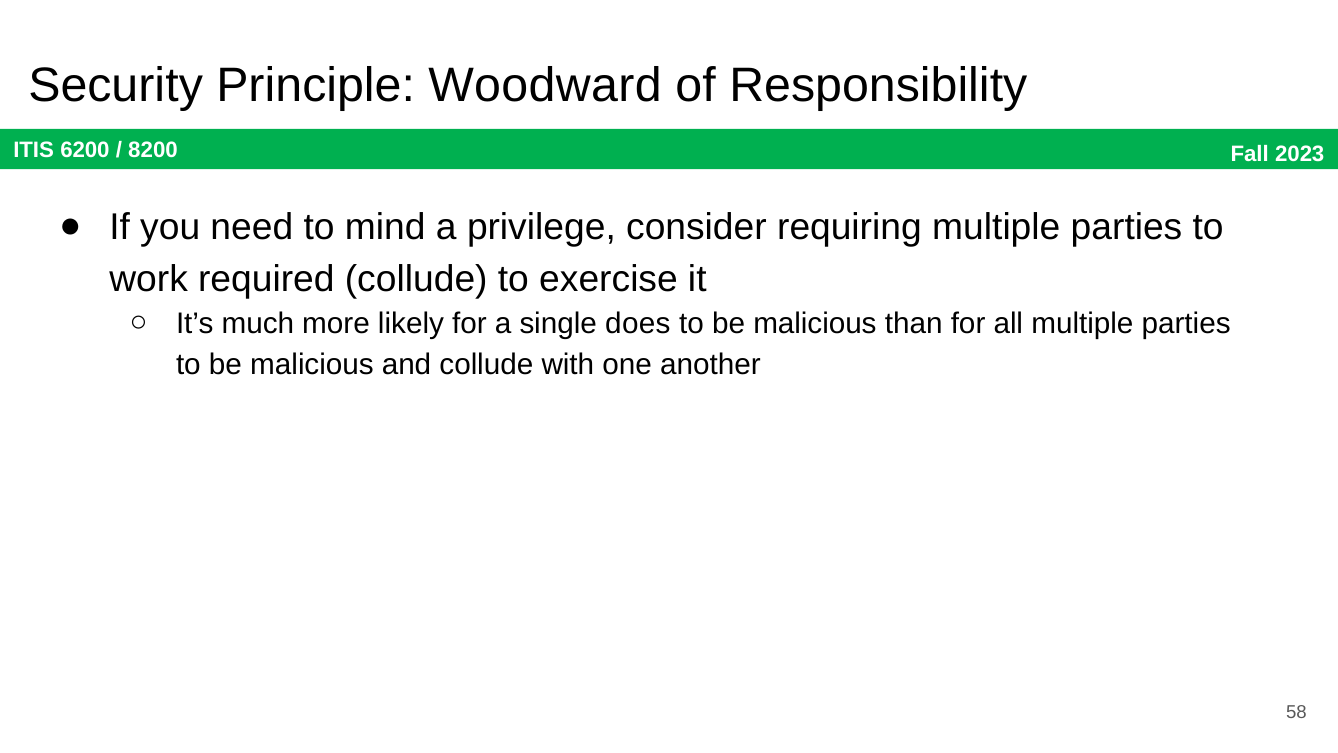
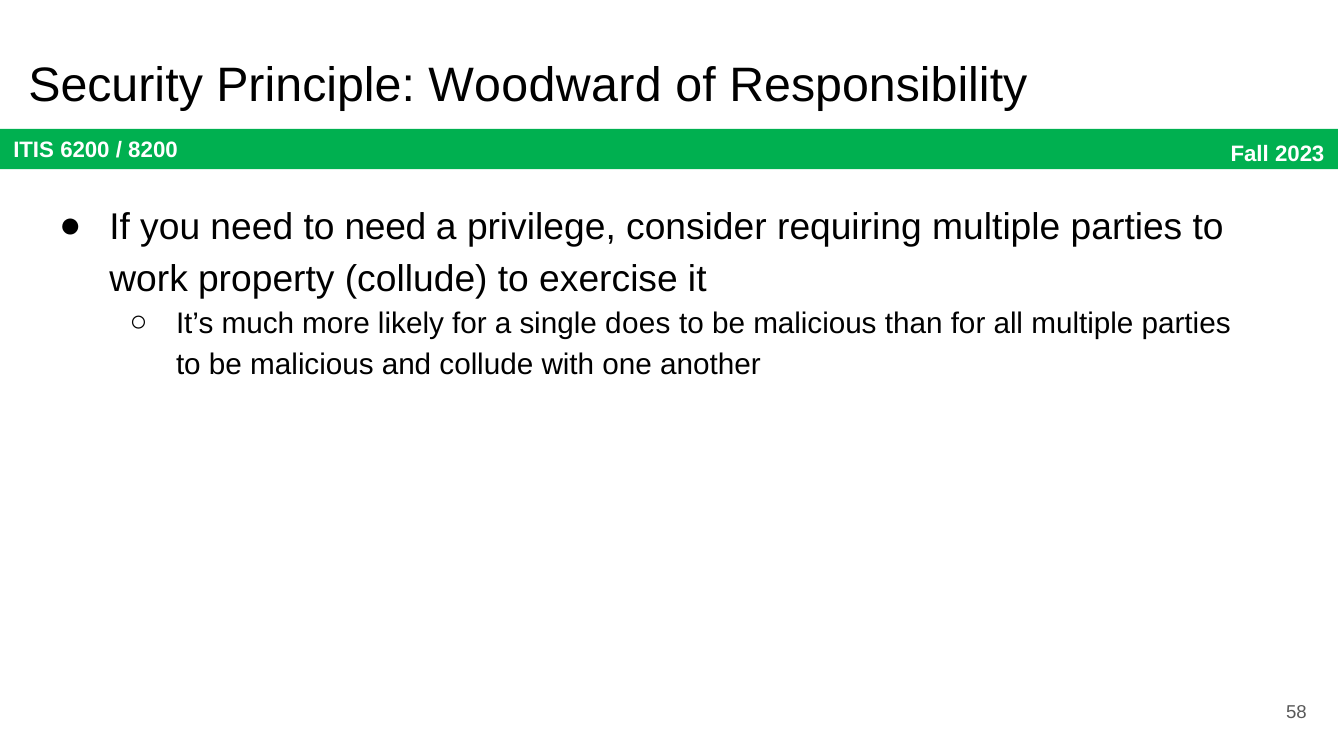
to mind: mind -> need (385, 227)
required: required -> property (266, 279)
